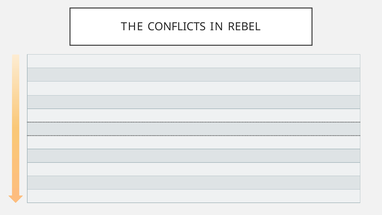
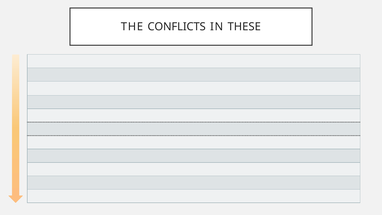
REBEL: REBEL -> THESE (244, 27)
